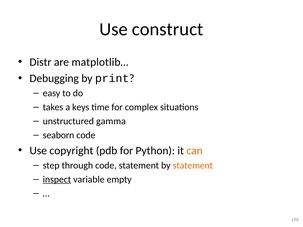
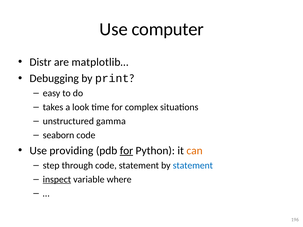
construct: construct -> computer (168, 29)
keys: keys -> look (81, 107)
copyright: copyright -> providing (71, 151)
for underline: none -> present (126, 151)
statement colour: orange -> blue (193, 166)
empty: empty -> where (119, 180)
